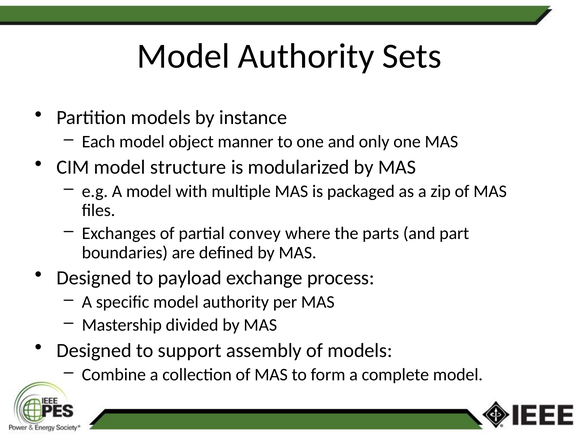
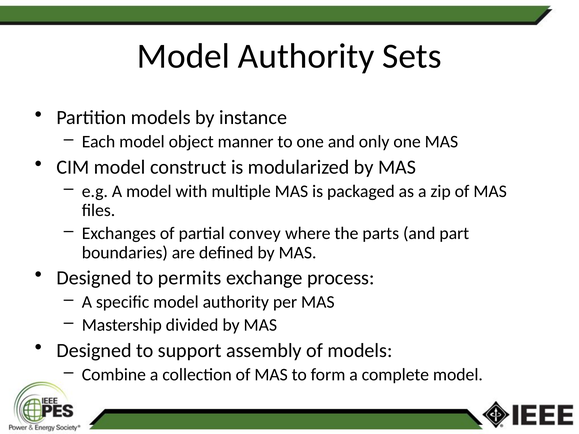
structure: structure -> construct (188, 167)
payload: payload -> permits (190, 278)
